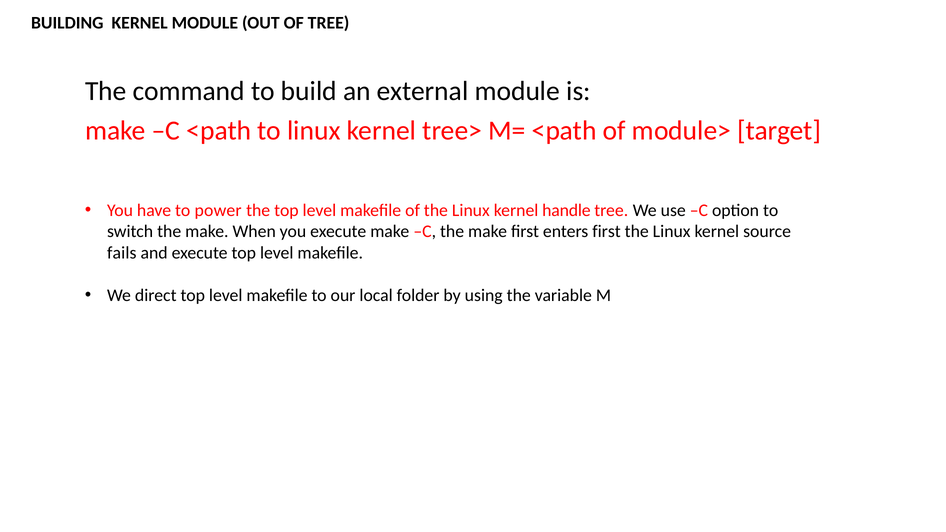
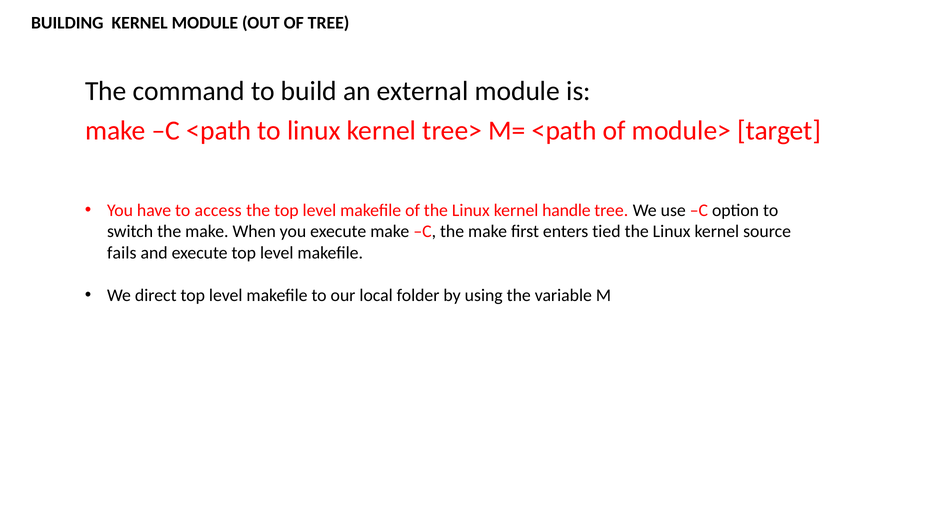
power: power -> access (218, 210)
enters first: first -> tied (606, 232)
